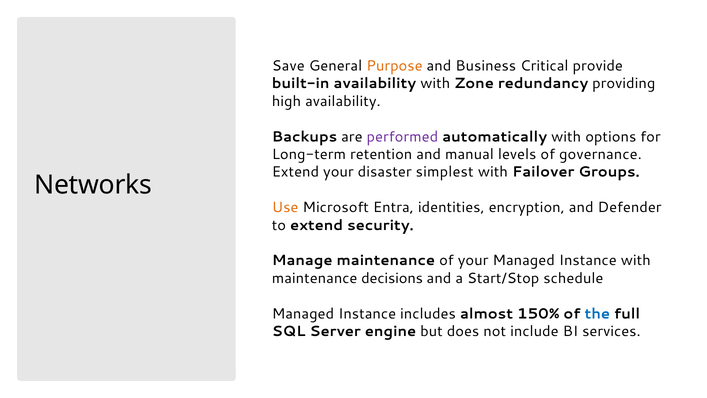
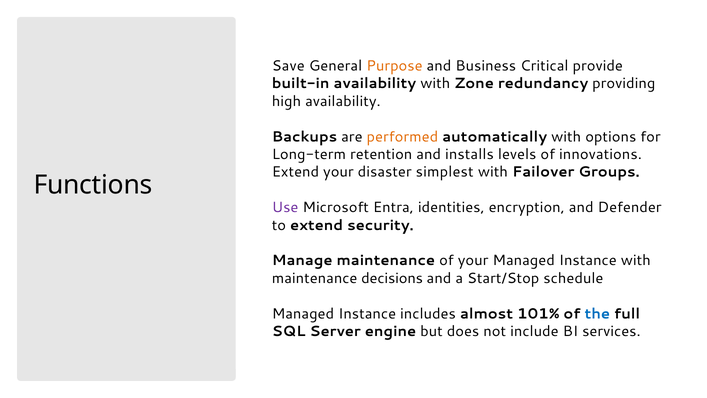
performed colour: purple -> orange (402, 137)
manual: manual -> installs (469, 154)
governance: governance -> innovations (600, 154)
Networks: Networks -> Functions (93, 185)
Use colour: orange -> purple (285, 207)
150%: 150% -> 101% (538, 313)
